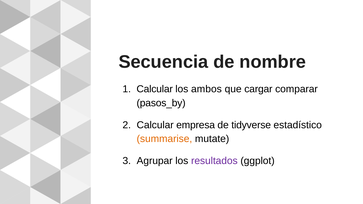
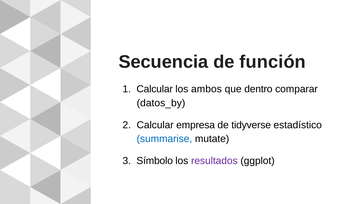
nombre: nombre -> función (273, 62)
cargar: cargar -> dentro (258, 89)
pasos_by: pasos_by -> datos_by (161, 103)
summarise colour: orange -> blue (164, 139)
Agrupar: Agrupar -> Símbolo (155, 161)
